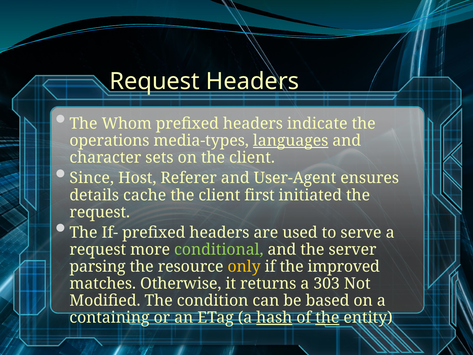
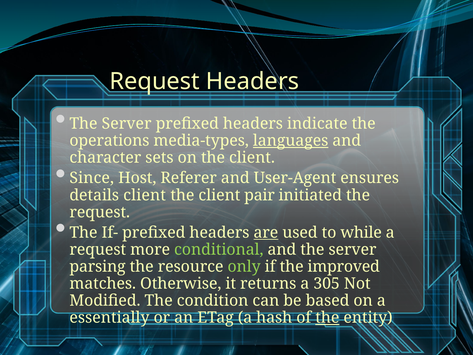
Whom: Whom -> Server (127, 124)
details cache: cache -> client (145, 195)
first: first -> pair (260, 195)
are underline: none -> present (266, 232)
serve: serve -> while (361, 232)
only colour: yellow -> light green (244, 266)
303: 303 -> 305 (327, 283)
containing: containing -> essentially (109, 317)
hash underline: present -> none (274, 317)
